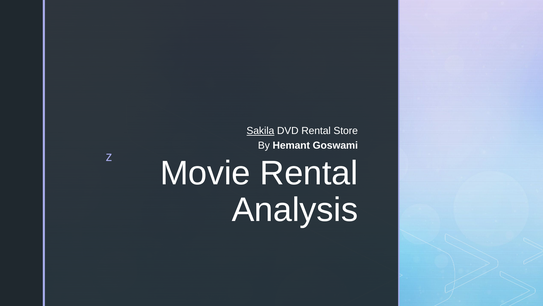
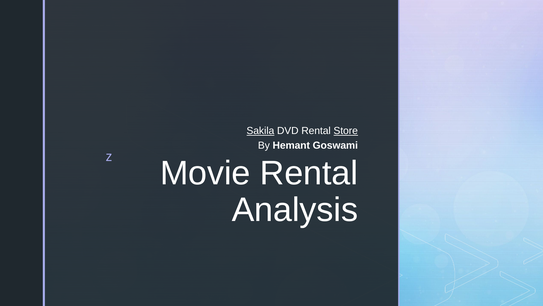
Store underline: none -> present (346, 131)
